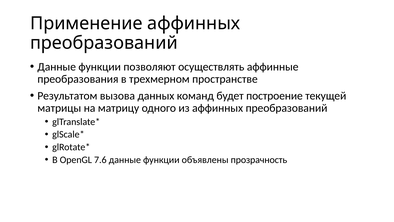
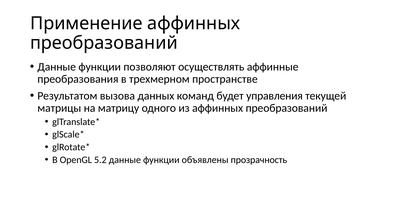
построение: построение -> управления (275, 96)
7.6: 7.6 -> 5.2 (100, 160)
